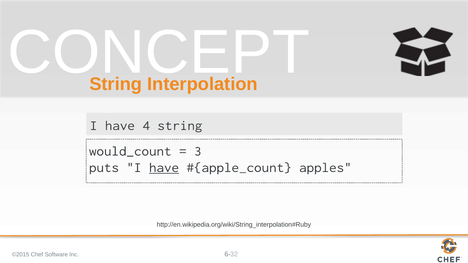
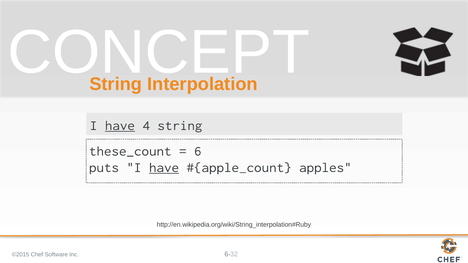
have underline: none -> present (120, 126)
would_count: would_count -> these_count (130, 151)
3: 3 -> 6 (198, 151)
